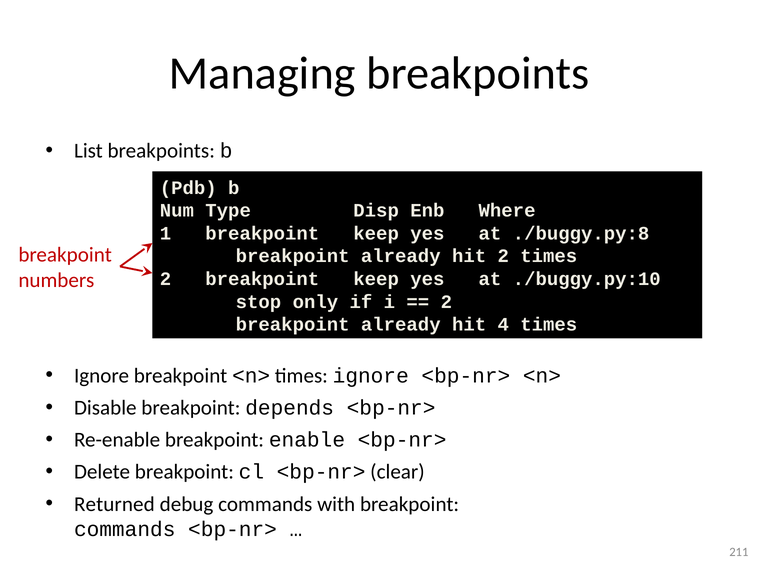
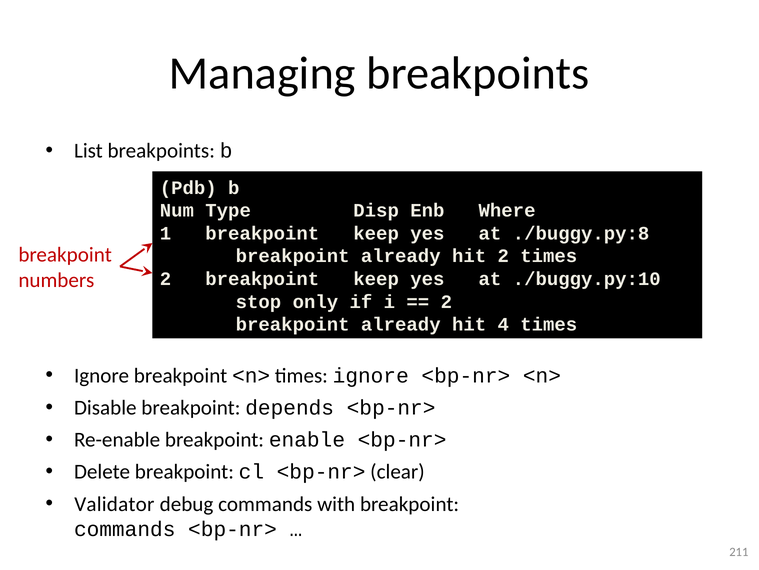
Returned: Returned -> Validator (114, 503)
